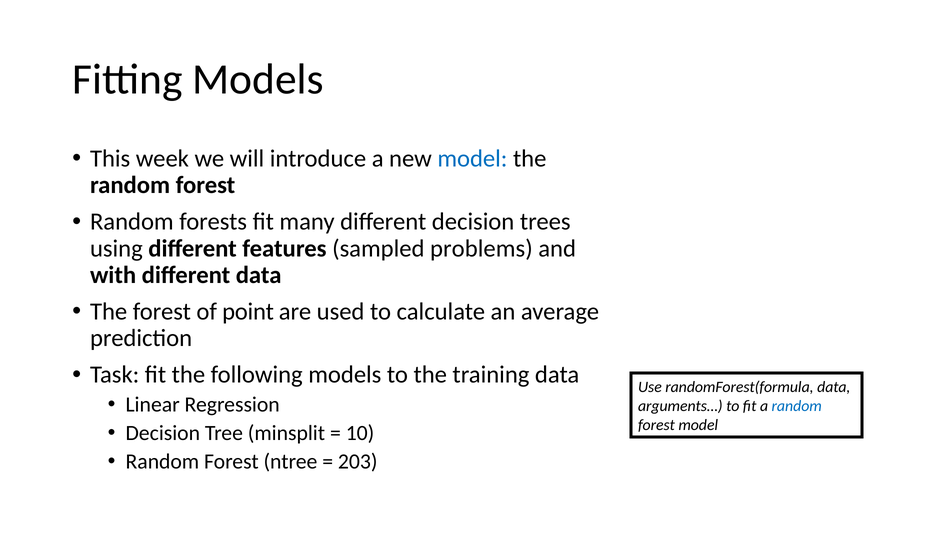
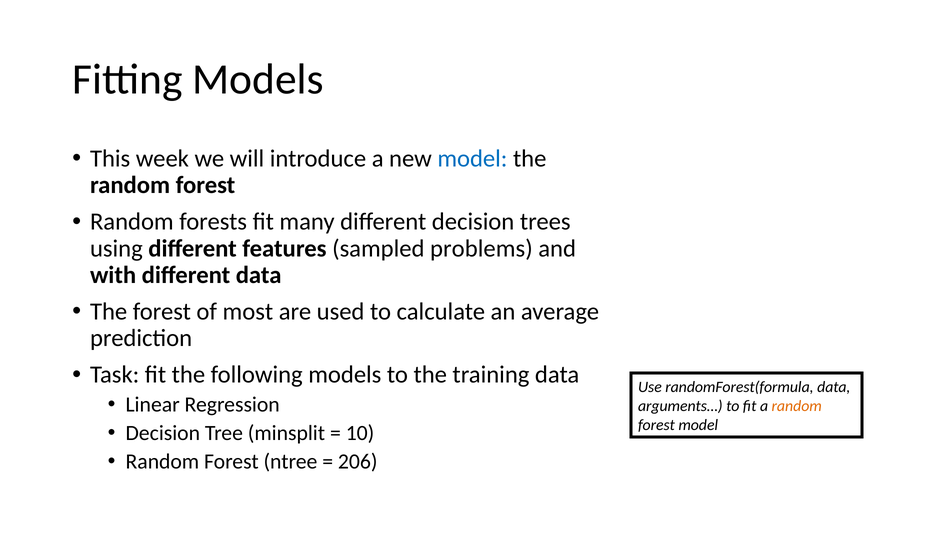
point: point -> most (248, 312)
random colour: blue -> orange (797, 406)
203: 203 -> 206 (358, 462)
